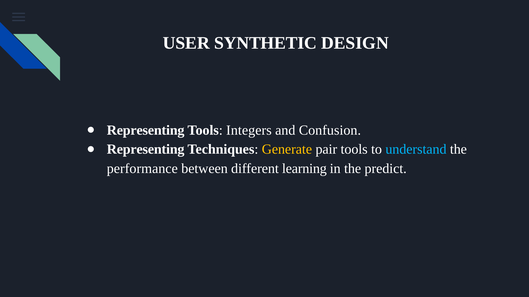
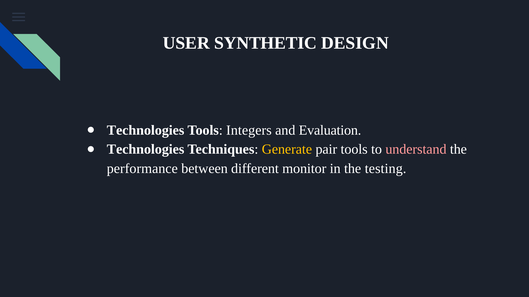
Representing: Representing -> Technologies (146, 130)
Confusion: Confusion -> Evaluation (330, 130)
Representing: Representing -> Technologies (146, 150)
understand colour: light blue -> pink (416, 150)
learning: learning -> monitor (304, 169)
predict: predict -> testing (386, 169)
